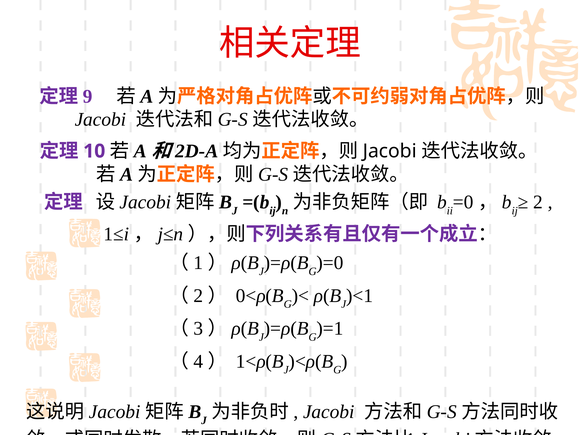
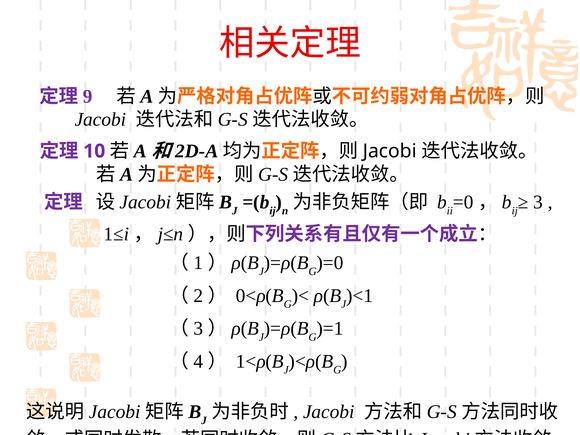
2: 2 -> 3 (538, 202)
